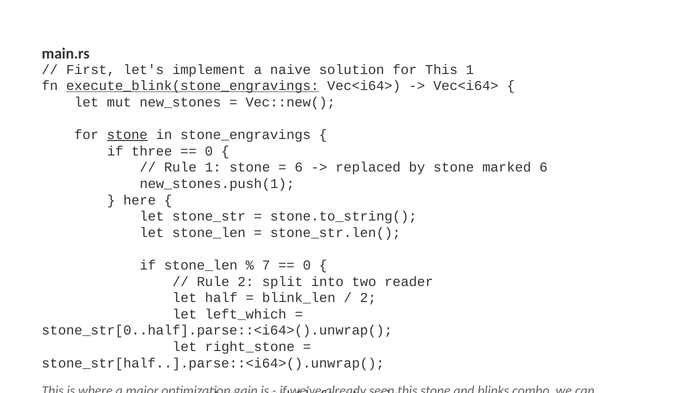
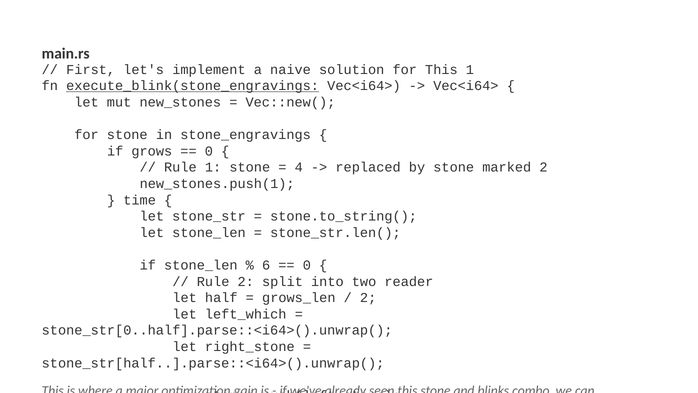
stone underline: present -> none (127, 135)
three: three -> grows (152, 151)
6: 6 -> 4 (299, 167)
marked 6: 6 -> 2 (543, 167)
here: here -> time (140, 200)
7: 7 -> 6 (266, 265)
blink_len: blink_len -> grows_len (299, 298)
